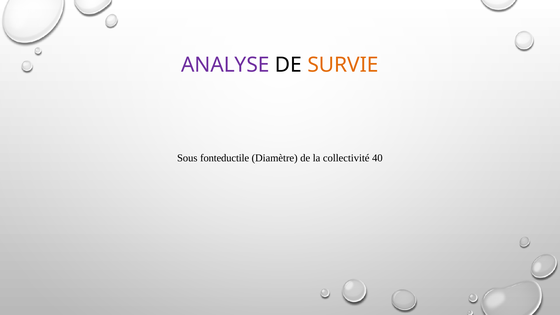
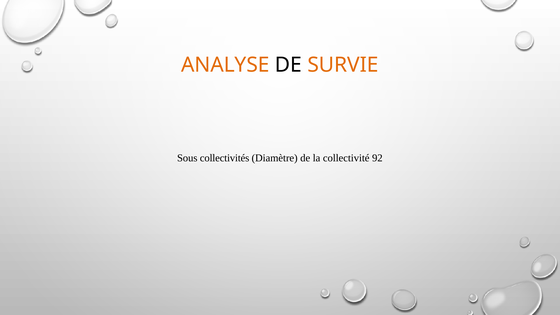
ANALYSE colour: purple -> orange (225, 65)
fonteductile: fonteductile -> collectivités (225, 158)
40: 40 -> 92 (377, 158)
